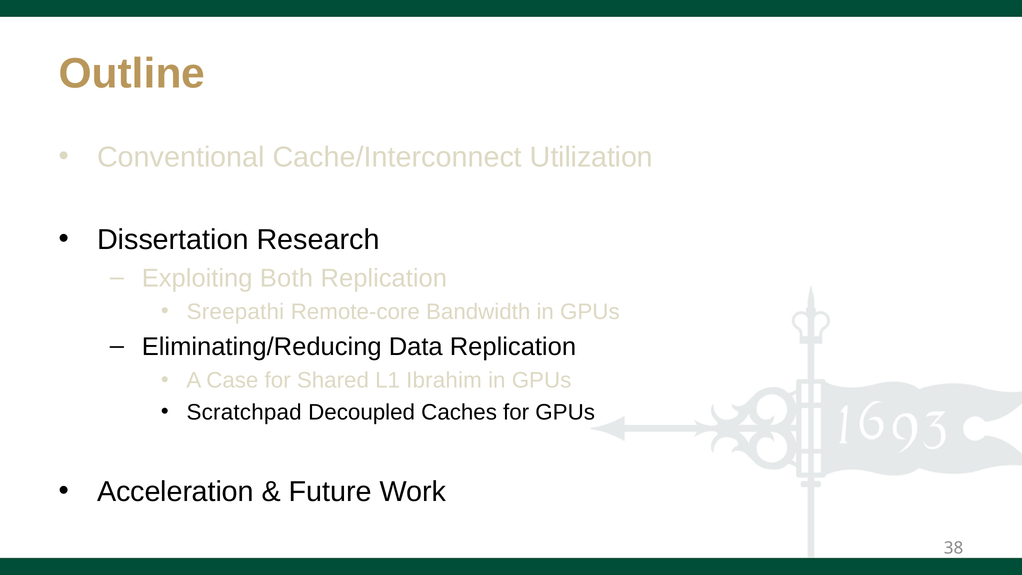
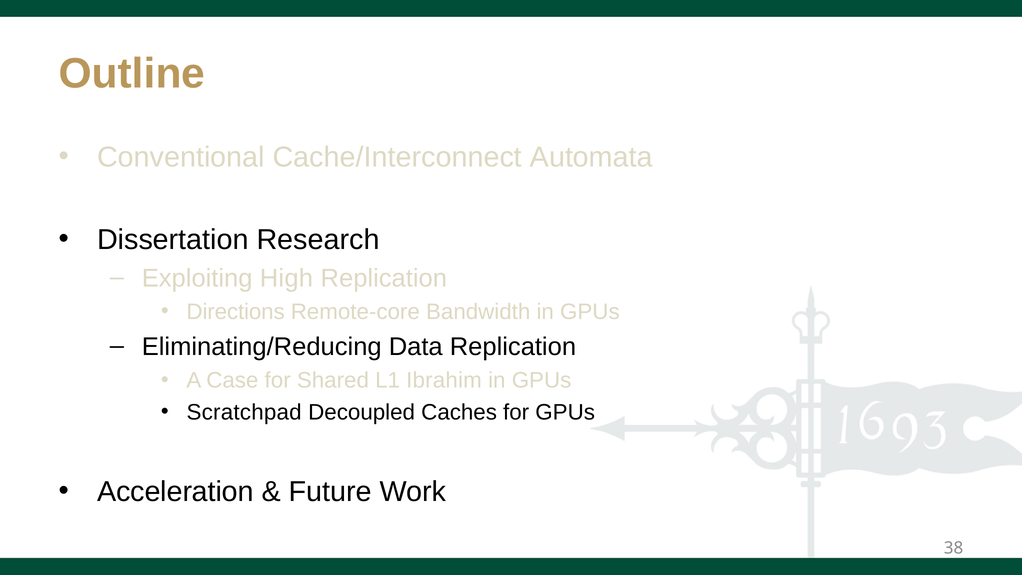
Utilization: Utilization -> Automata (591, 157)
Both: Both -> High (286, 278)
Sreepathi: Sreepathi -> Directions (236, 312)
